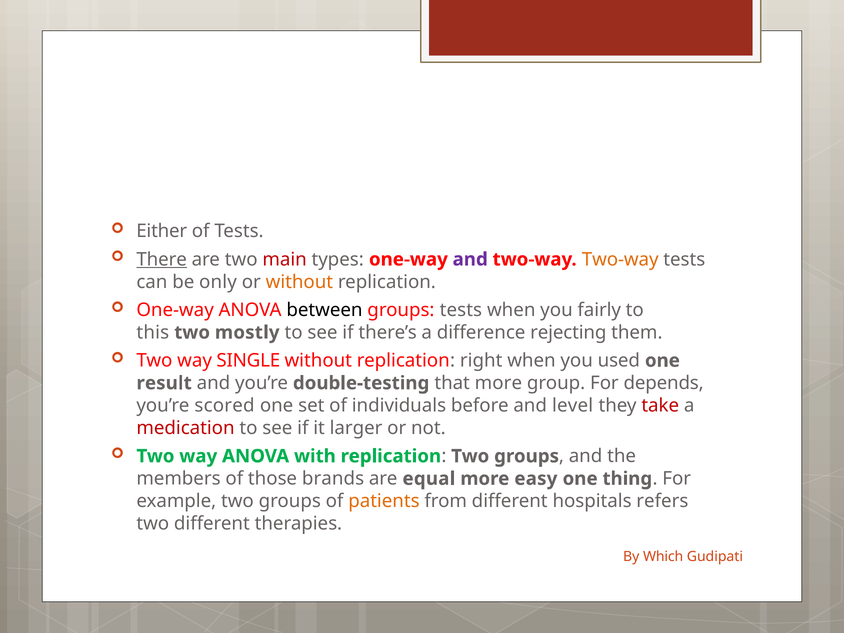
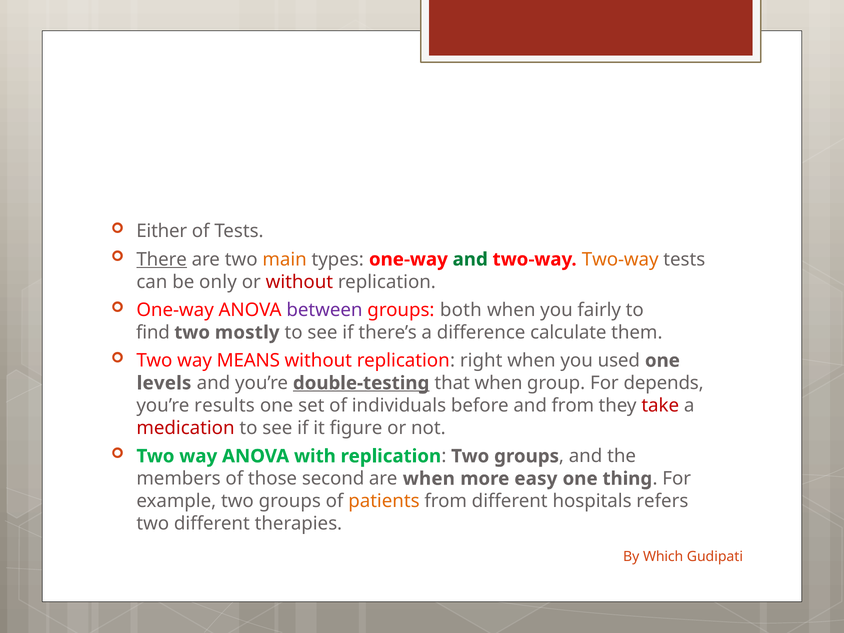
main colour: red -> orange (285, 259)
and colour: purple -> green (470, 259)
without colour: orange -> red (299, 282)
between colour: black -> purple (324, 310)
groups tests: tests -> both (461, 310)
this: this -> find (153, 332)
rejecting: rejecting -> calculate (568, 332)
SINGLE: SINGLE -> MEANS (248, 361)
result: result -> levels (164, 383)
double-testing underline: none -> present (361, 383)
that more: more -> when (499, 383)
scored: scored -> results (225, 406)
and level: level -> from (573, 406)
larger: larger -> figure (356, 428)
brands: brands -> second (333, 479)
are equal: equal -> when (429, 479)
